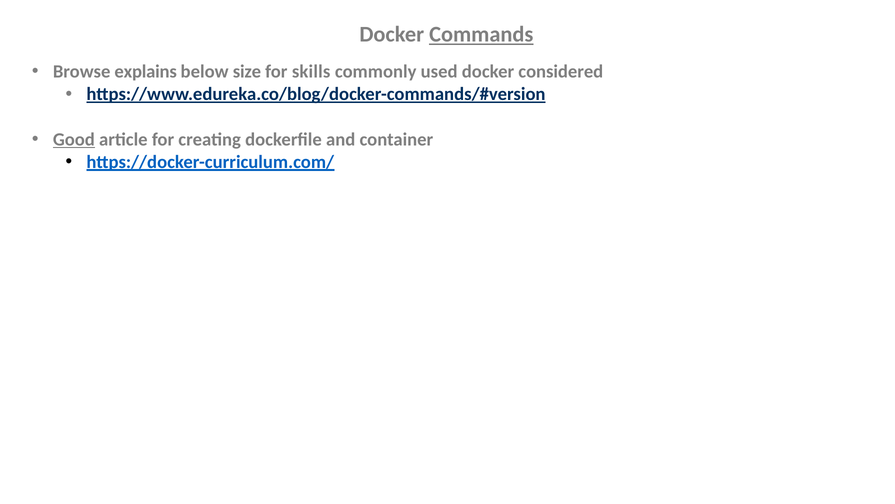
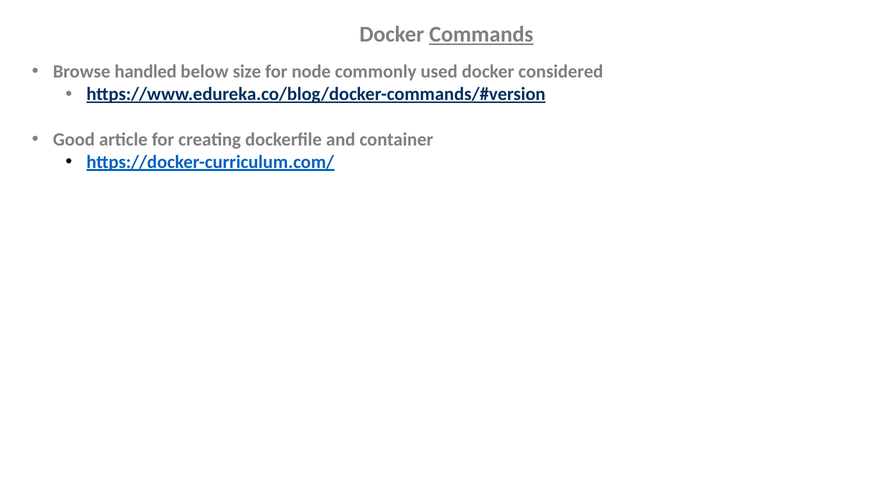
explains: explains -> handled (146, 72)
skills: skills -> node (311, 72)
Good underline: present -> none (74, 139)
